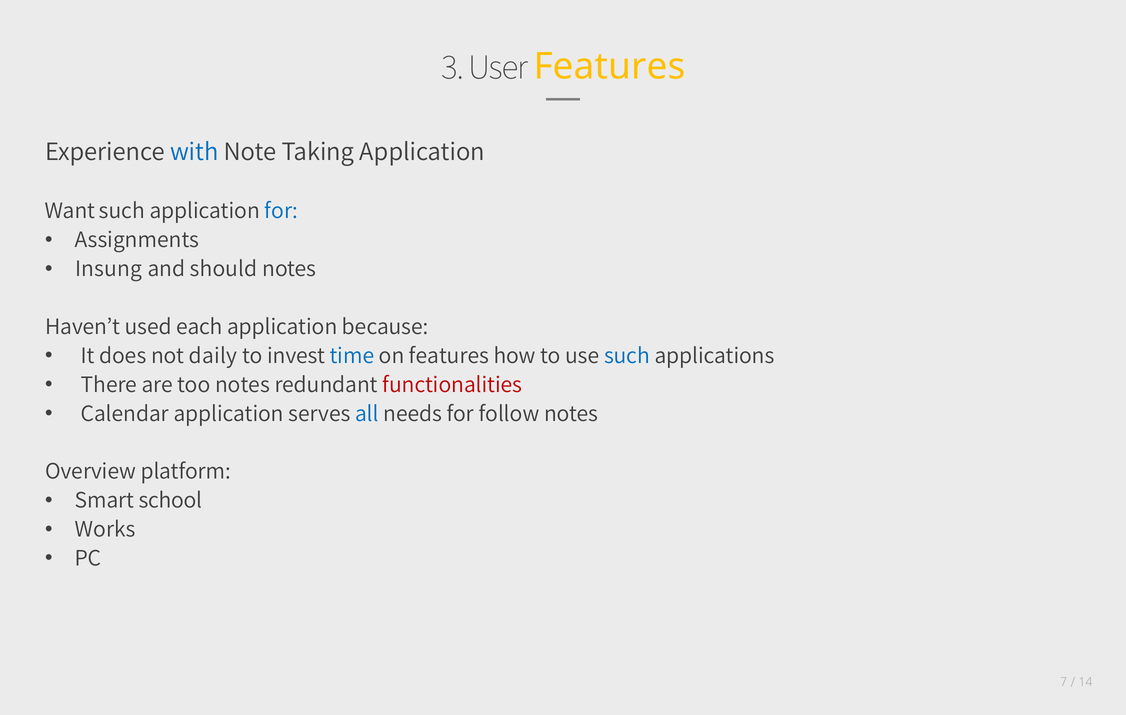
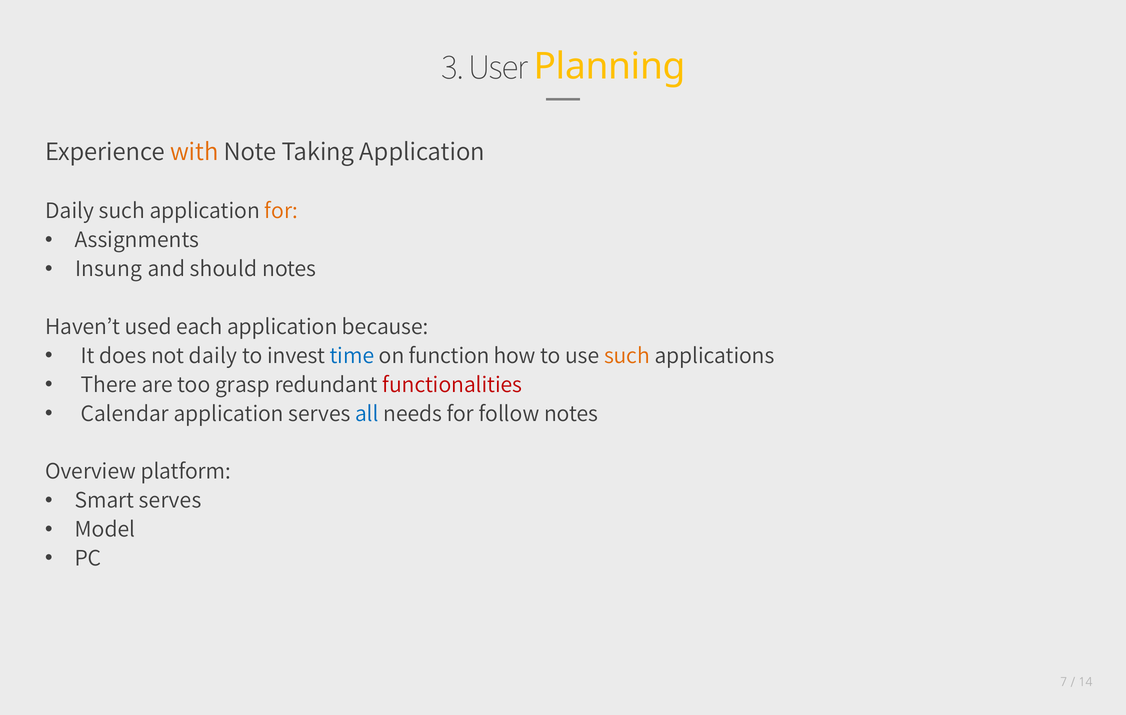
User Features: Features -> Planning (610, 66)
with colour: blue -> orange (194, 152)
Want: Want -> Daily (70, 211)
for colour: blue -> orange (281, 211)
on features: features -> function (449, 356)
such colour: blue -> orange (627, 356)
too notes: notes -> grasp (242, 385)
Smart school: school -> serves (170, 501)
Works: Works -> Model (105, 530)
